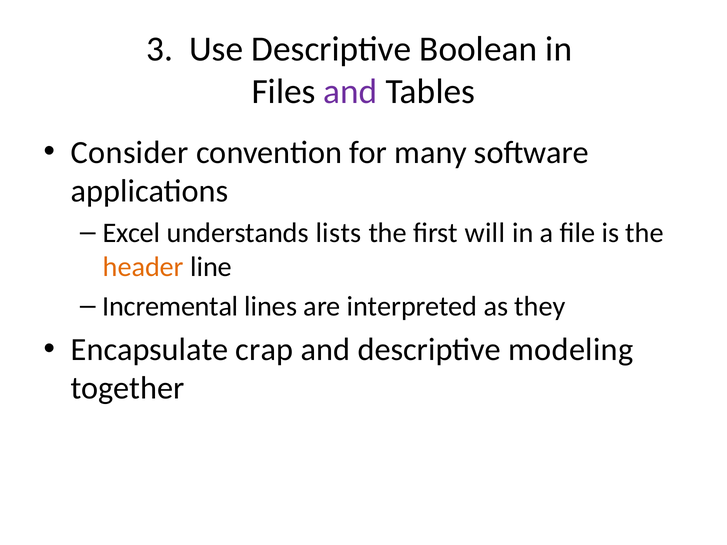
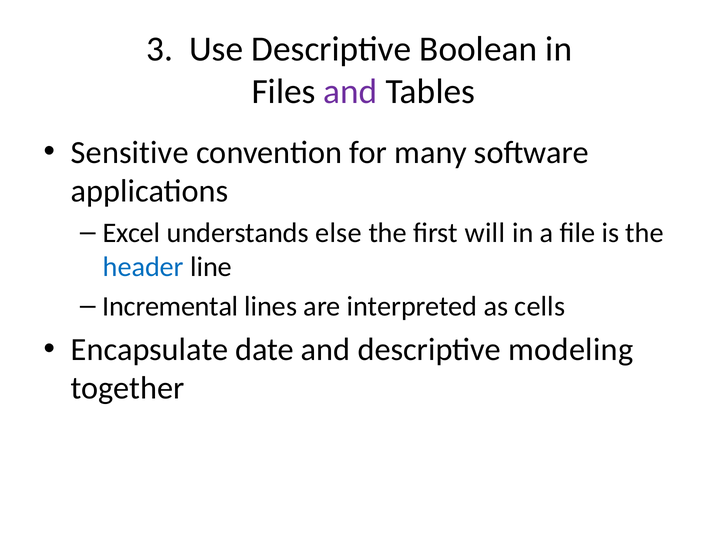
Consider: Consider -> Sensitive (130, 153)
lists: lists -> else (338, 233)
header colour: orange -> blue (143, 267)
they: they -> cells (540, 307)
crap: crap -> date (265, 350)
